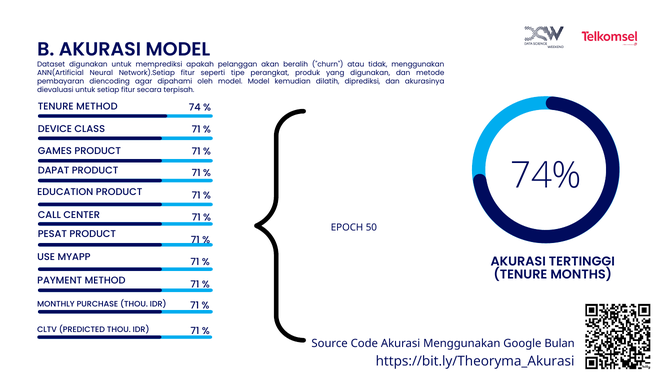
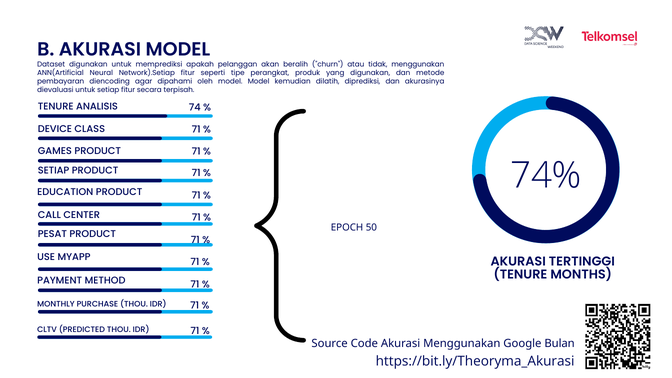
TENURE METHOD: METHOD -> ANALISIS (97, 107)
DAPAT: DAPAT -> SETIAP (54, 170)
